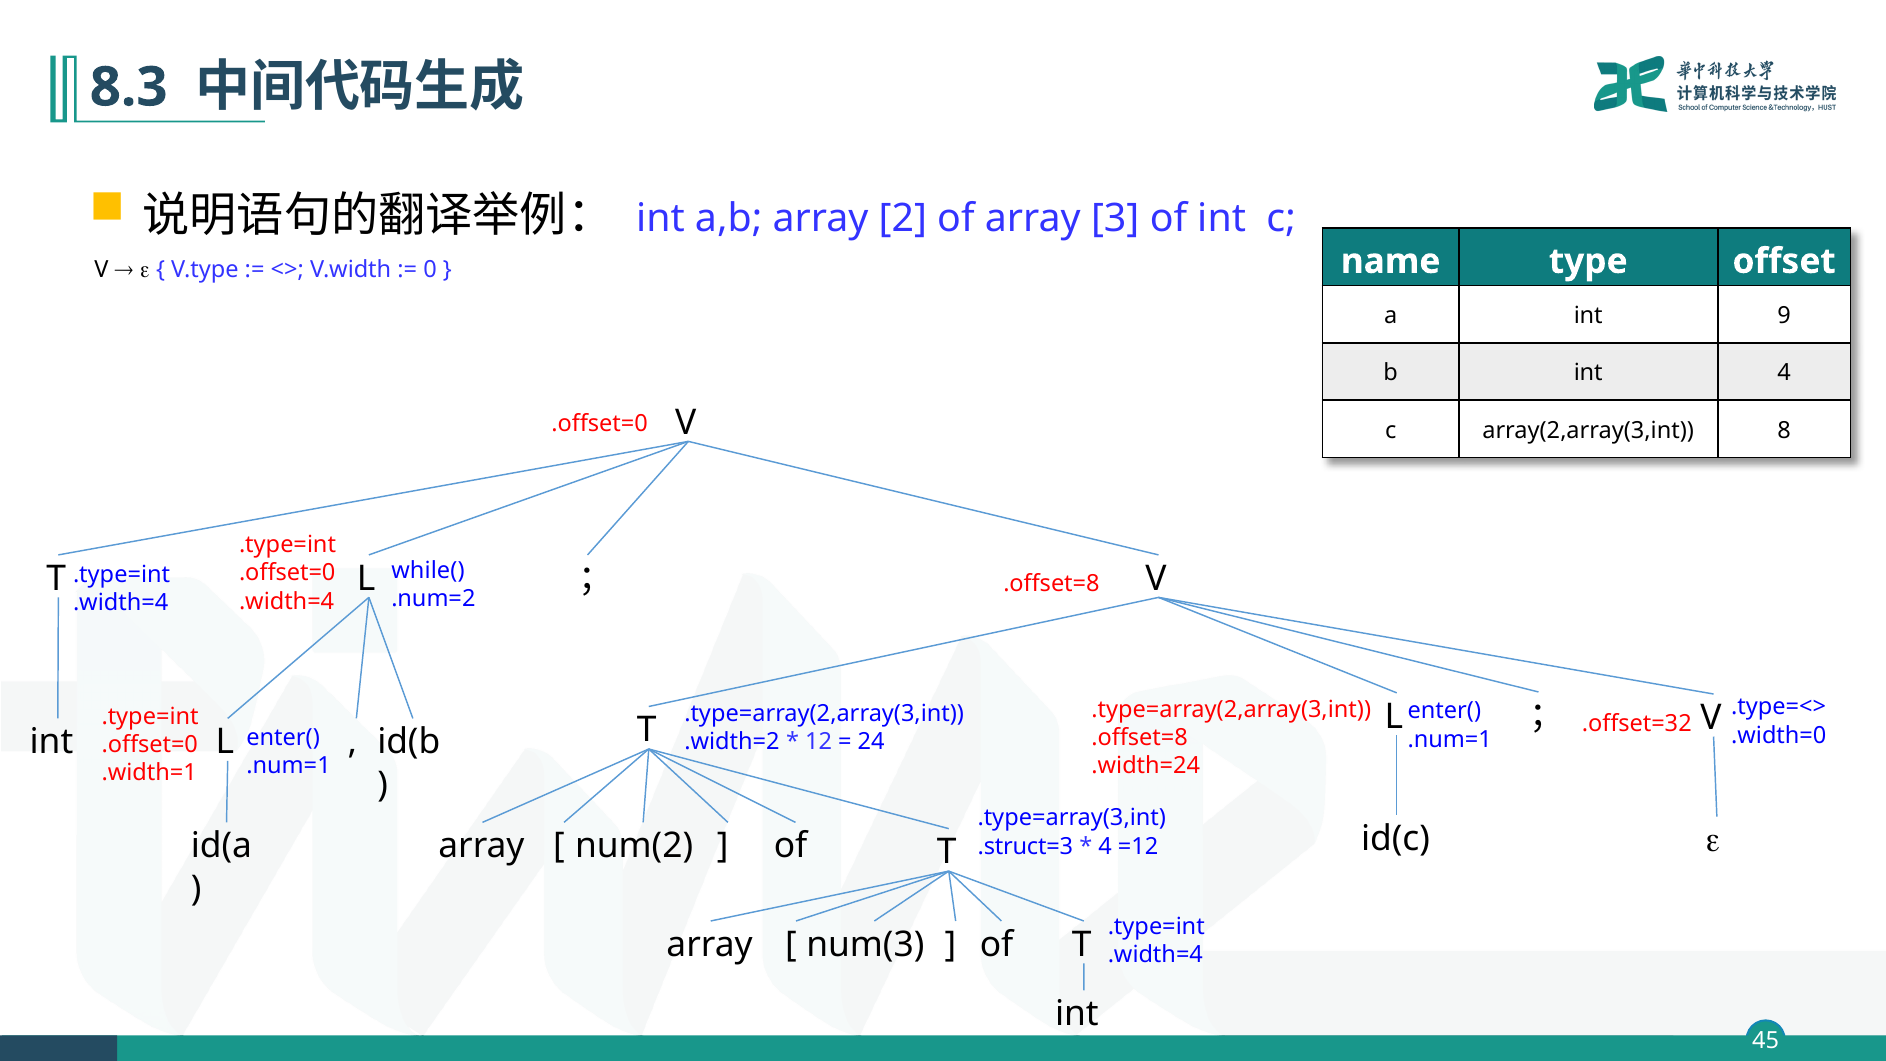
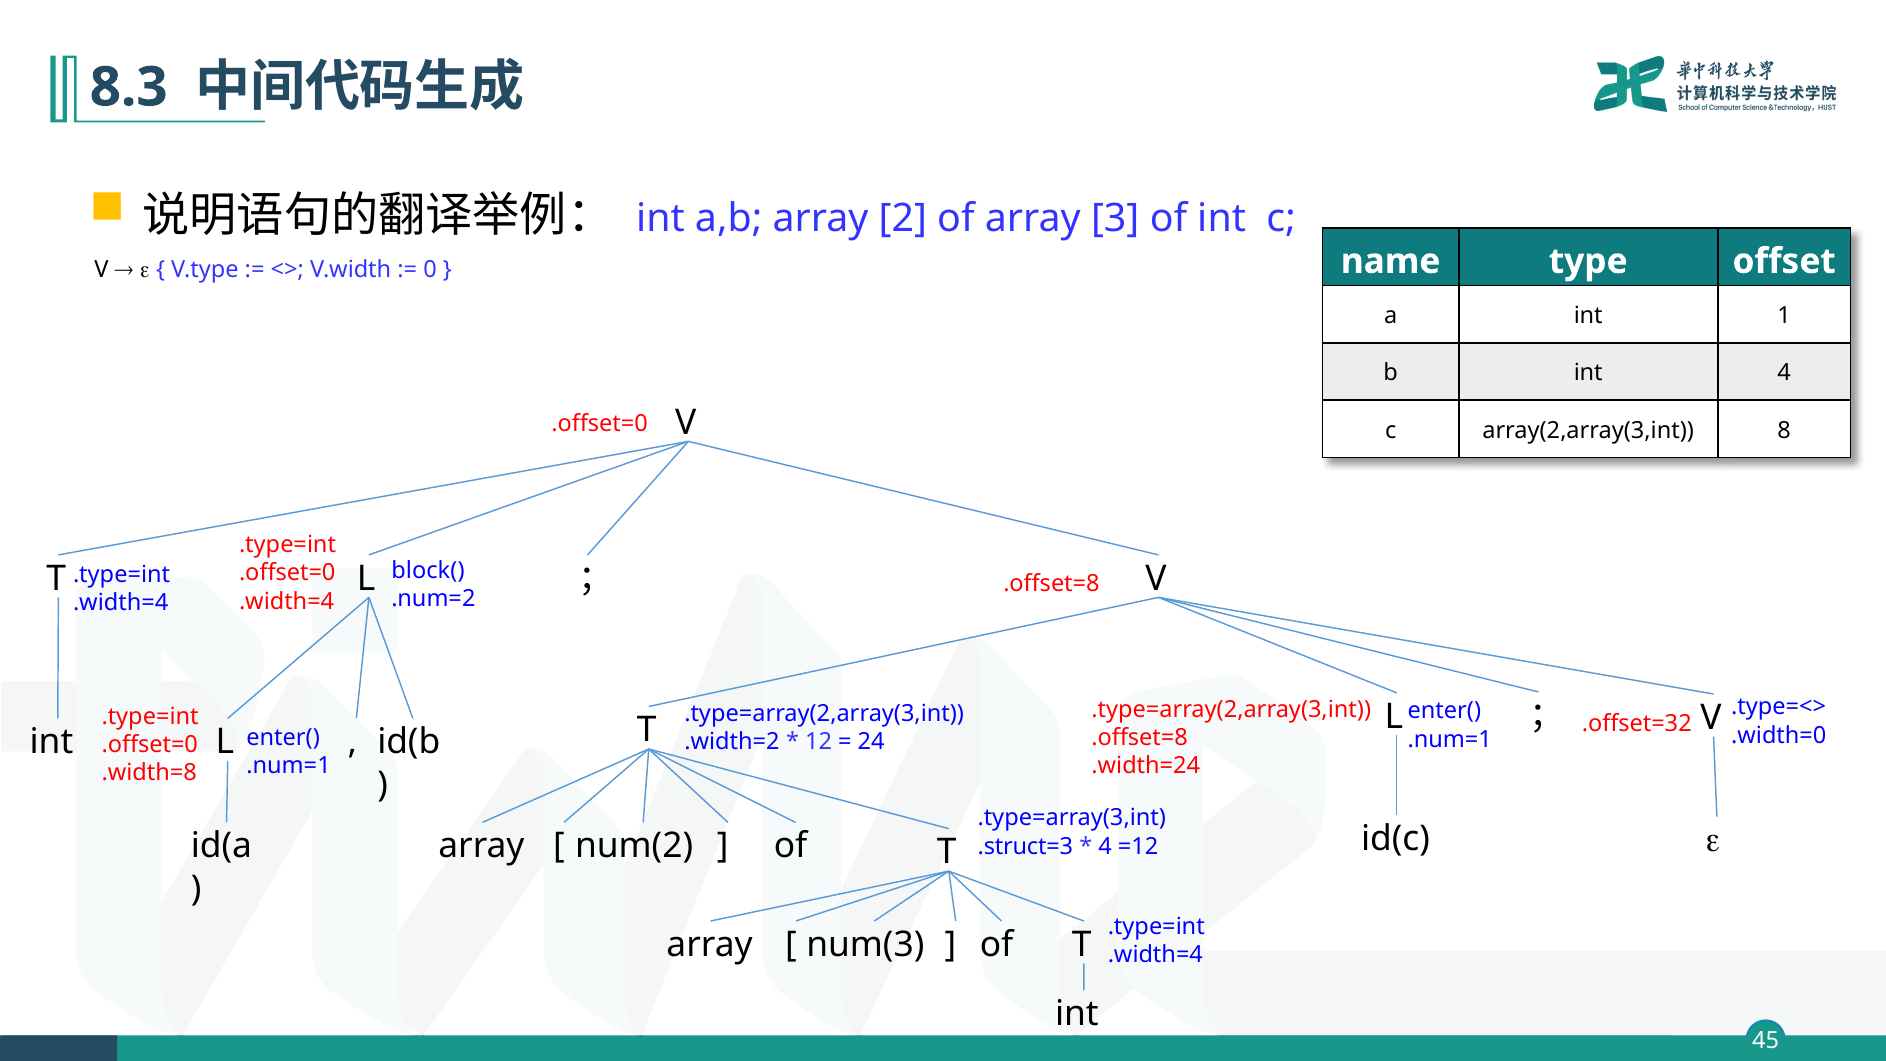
9: 9 -> 1 (1784, 316)
while(: while( -> block( (428, 571)
.width=1: .width=1 -> .width=8 (149, 773)
